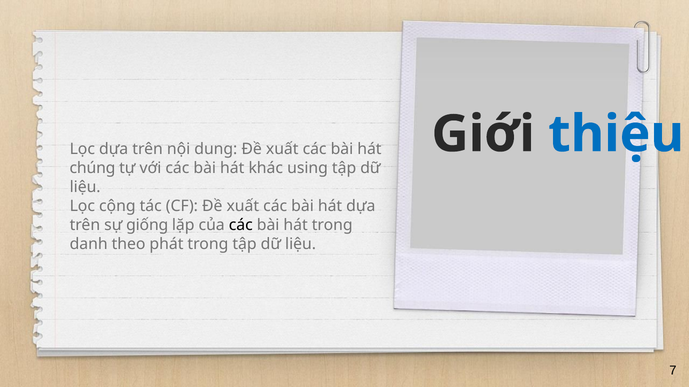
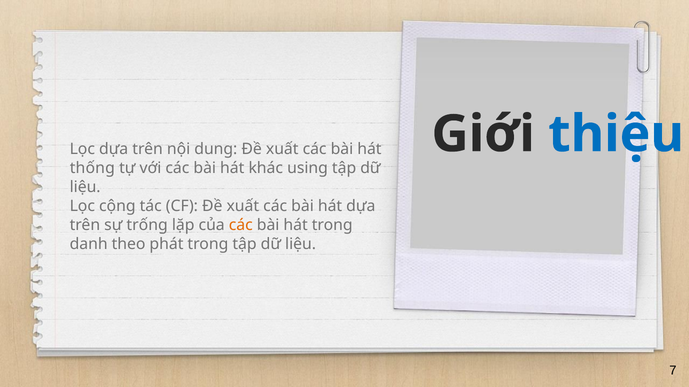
chúng: chúng -> thống (92, 168)
giống: giống -> trống (147, 225)
các colour: black -> orange (241, 225)
